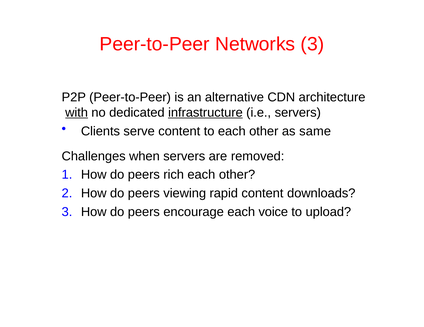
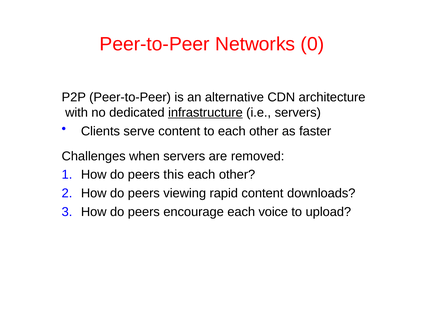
Networks 3: 3 -> 0 (312, 44)
with underline: present -> none (77, 113)
same: same -> faster (315, 131)
rich: rich -> this (174, 175)
